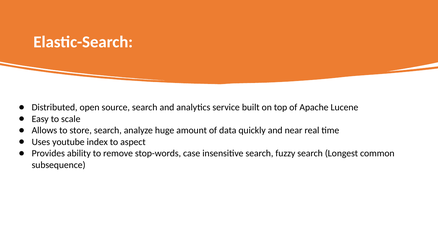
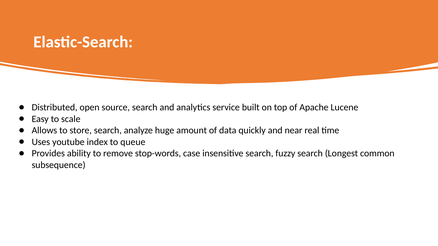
aspect: aspect -> queue (133, 142)
